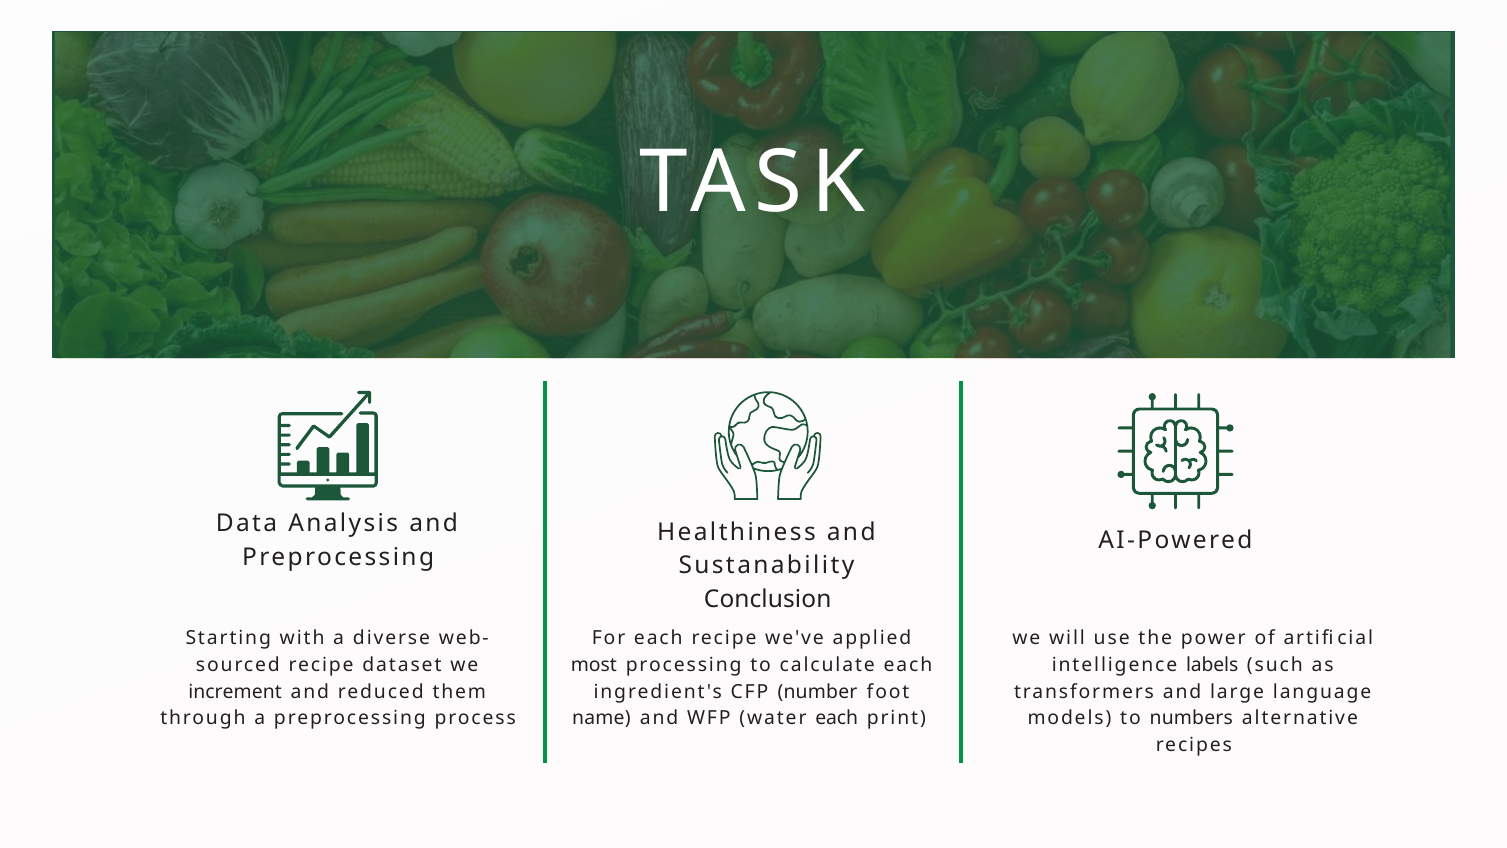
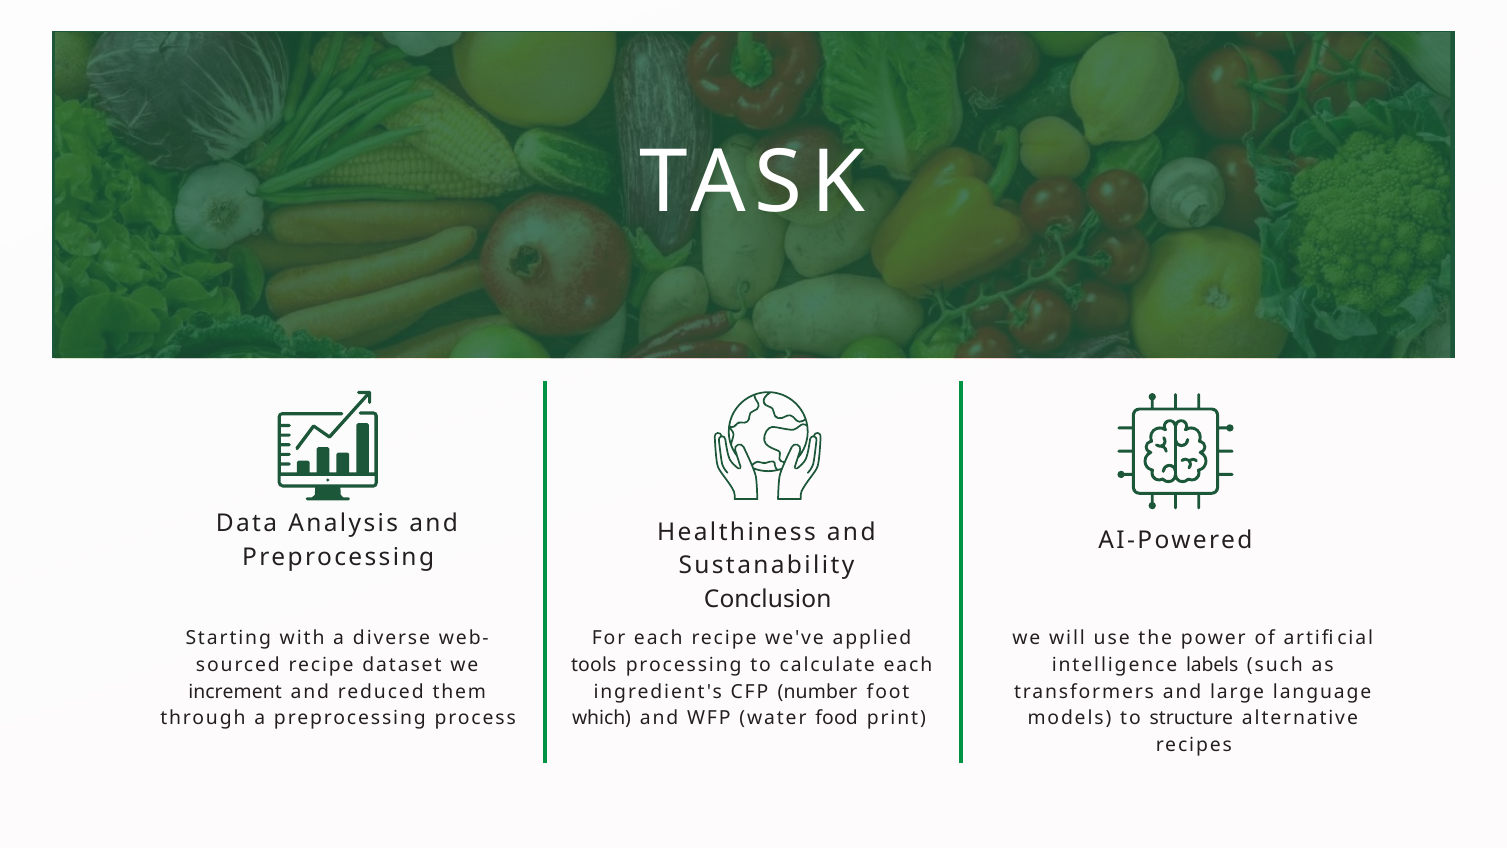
most: most -> tools (594, 665)
name: name -> which (602, 718)
water each: each -> food (837, 718)
numbers: numbers -> structure (1191, 718)
